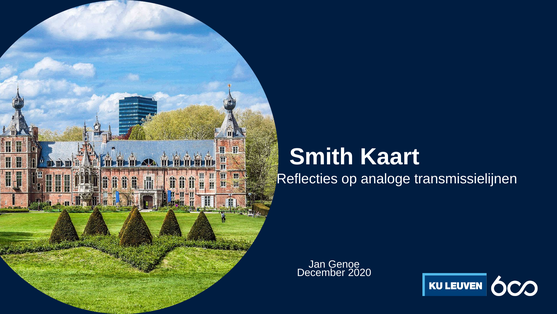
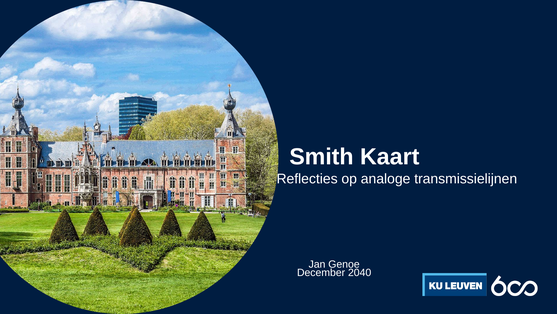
2020: 2020 -> 2040 (360, 272)
